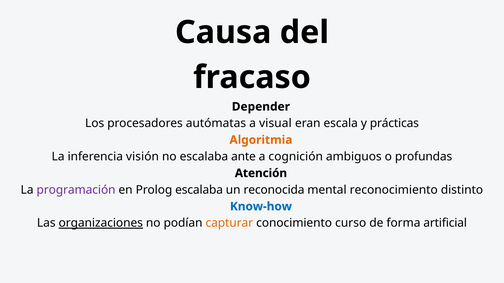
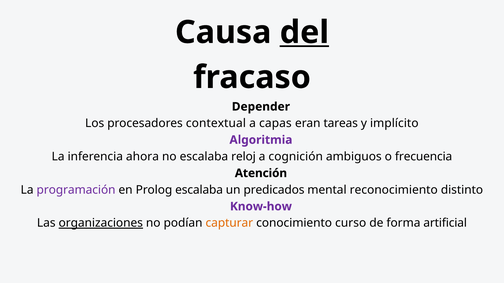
del underline: none -> present (304, 32)
autómatas: autómatas -> contextual (216, 124)
visual: visual -> capas (275, 124)
escala: escala -> tareas (341, 124)
prácticas: prácticas -> implícito (394, 124)
Algoritmia colour: orange -> purple (261, 140)
visión: visión -> ahora (142, 157)
ante: ante -> reloj (243, 157)
profundas: profundas -> frecuencia (424, 157)
reconocida: reconocida -> predicados (274, 190)
Know-how colour: blue -> purple (261, 207)
